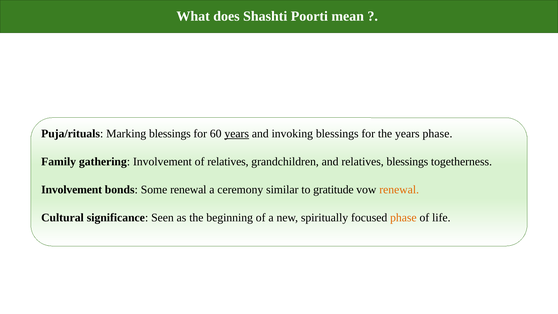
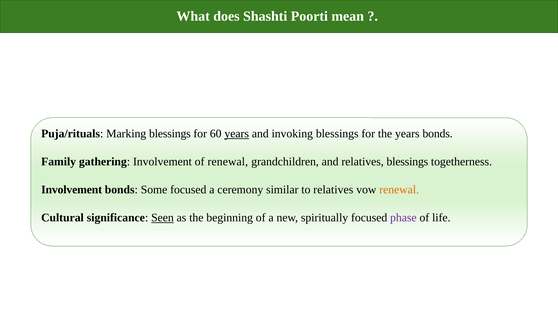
years phase: phase -> bonds (438, 134)
of relatives: relatives -> renewal (228, 162)
Some renewal: renewal -> focused (188, 190)
to gratitude: gratitude -> relatives (333, 190)
Seen underline: none -> present (162, 217)
phase colour: orange -> purple (403, 217)
